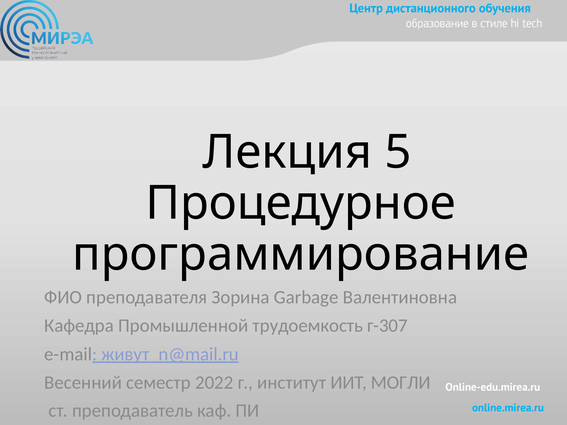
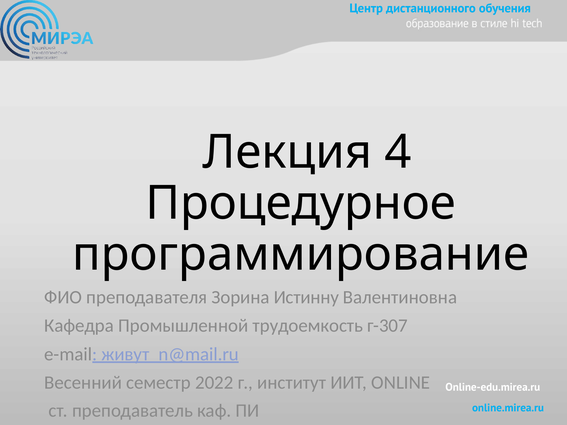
5: 5 -> 4 (398, 152)
Garbage: Garbage -> Истинну (306, 297)
МОГЛИ: МОГЛИ -> ONLINE (401, 383)
